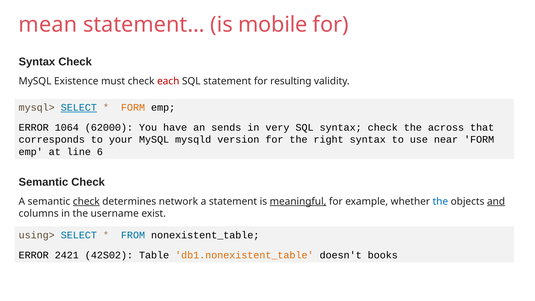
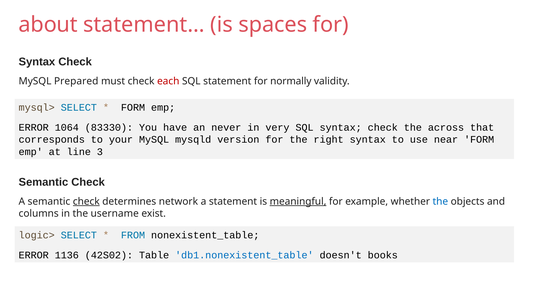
mean: mean -> about (48, 25)
mobile: mobile -> spaces (273, 25)
Existence: Existence -> Prepared (76, 81)
resulting: resulting -> normally (291, 81)
SELECT underline: present -> none (79, 108)
FORM colour: orange -> black (133, 108)
62000: 62000 -> 83330 (109, 128)
sends: sends -> never (226, 128)
6: 6 -> 3 (100, 152)
and underline: present -> none (496, 201)
using>: using> -> logic> (37, 235)
2421: 2421 -> 1136 (67, 255)
db1.nonexistent_table colour: orange -> blue (244, 255)
